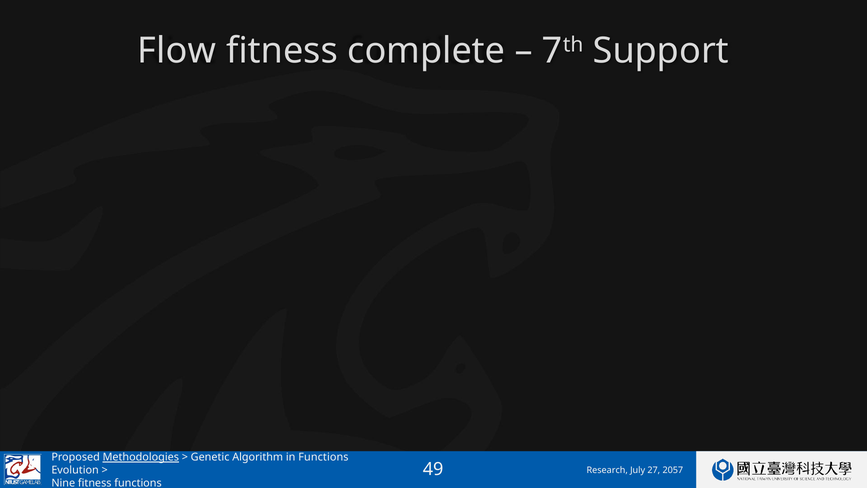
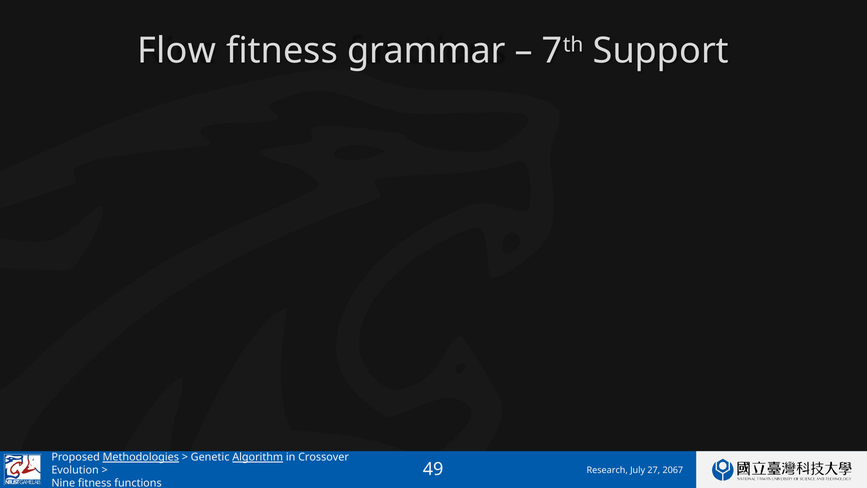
complete: complete -> grammar (426, 51)
Algorithm underline: none -> present (258, 457)
in Functions: Functions -> Crossover (324, 457)
2057: 2057 -> 2067 (673, 470)
